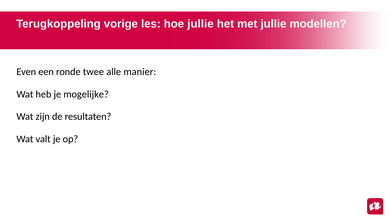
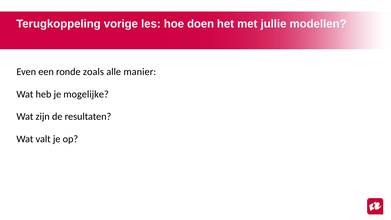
hoe jullie: jullie -> doen (201, 24)
twee: twee -> zoals (93, 72)
